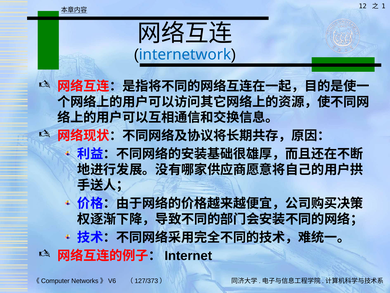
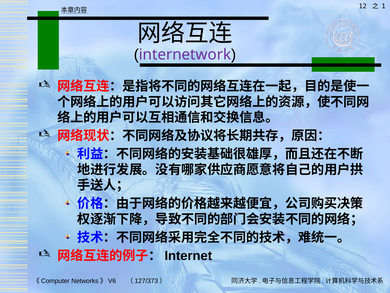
internetwork colour: blue -> purple (185, 55)
